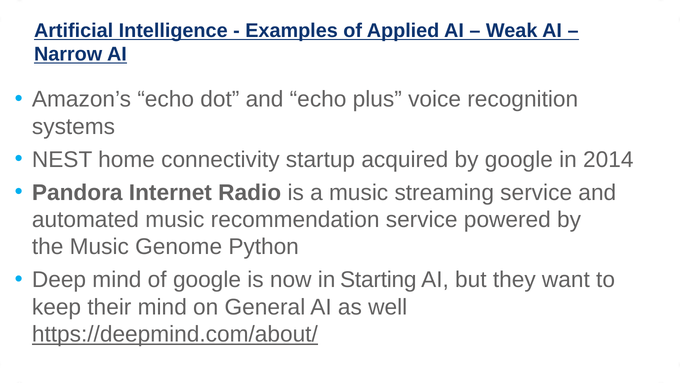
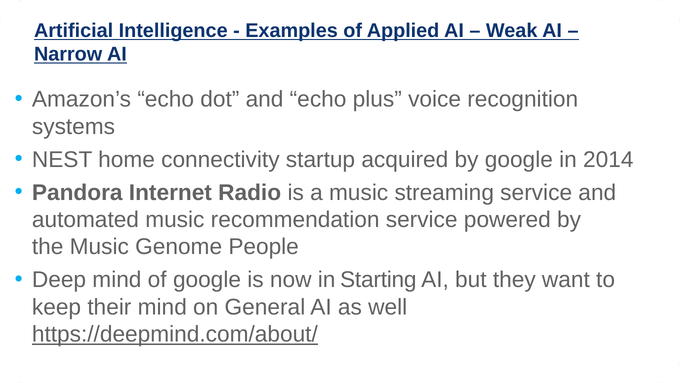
Python: Python -> People (264, 247)
